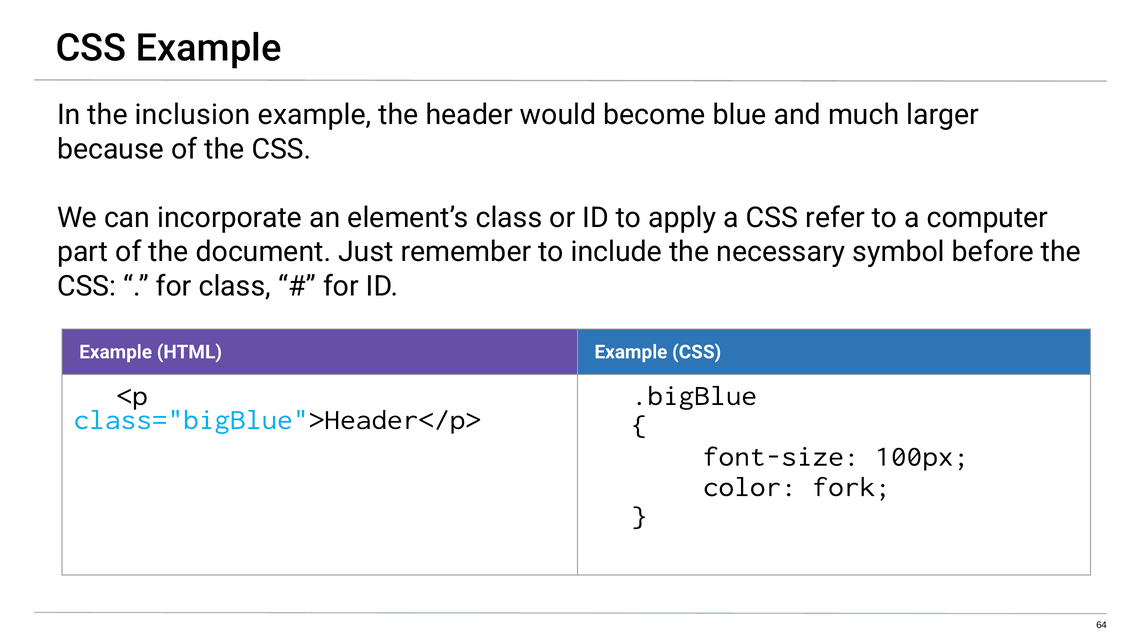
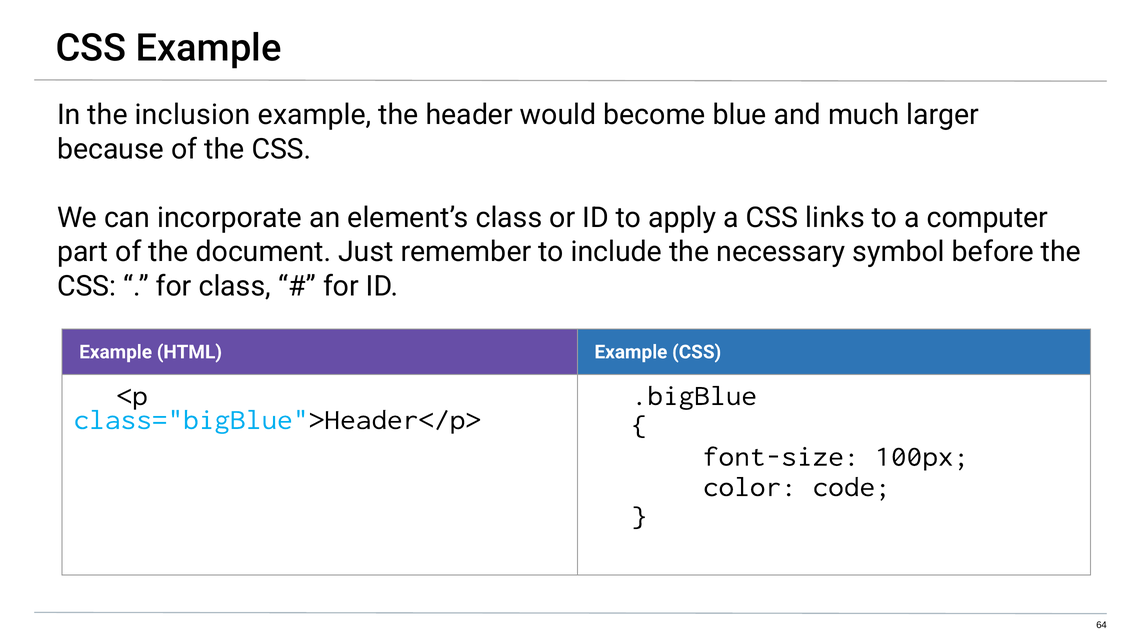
refer: refer -> links (835, 218)
fork: fork -> code (852, 486)
